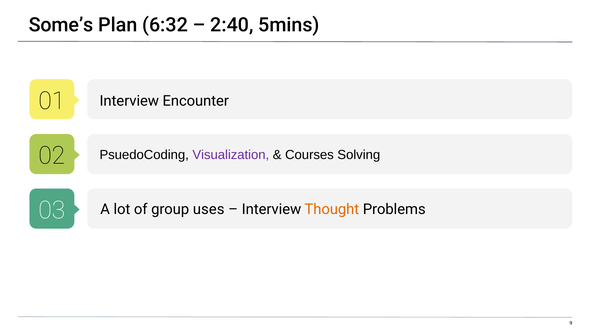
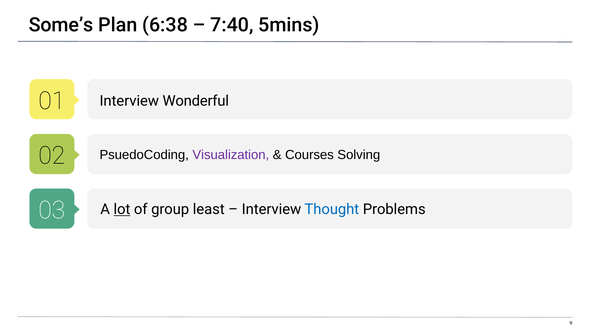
6:32: 6:32 -> 6:38 (165, 25)
2:40: 2:40 -> 7:40 (232, 25)
Encounter: Encounter -> Wonderful (196, 101)
lot underline: none -> present (122, 209)
uses: uses -> least (209, 209)
Thought colour: orange -> blue (332, 209)
